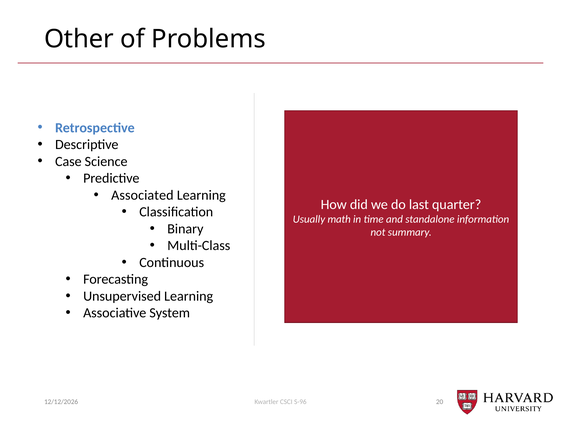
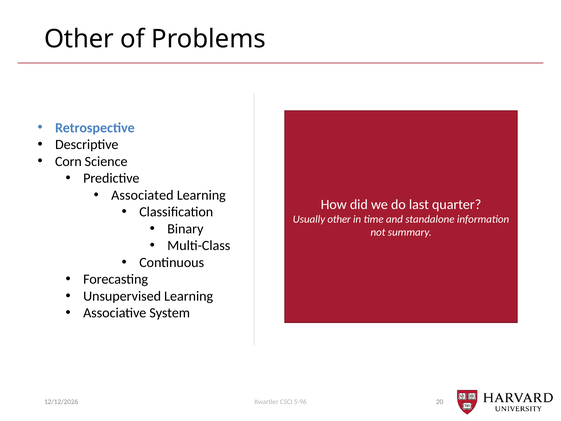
Case: Case -> Corn (68, 161)
Usually math: math -> other (339, 219)
